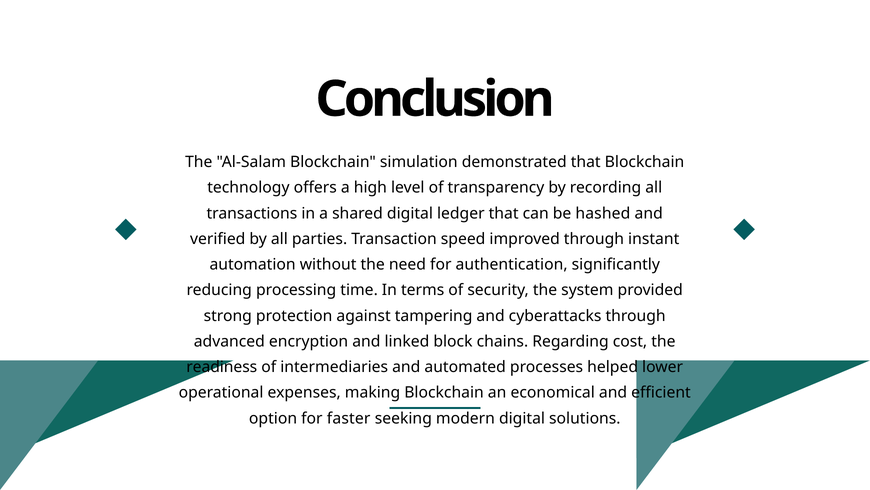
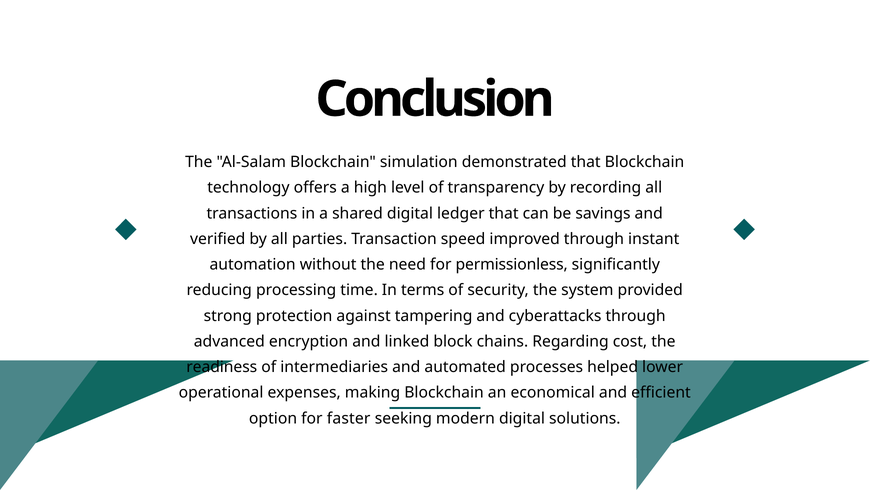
hashed: hashed -> savings (603, 213)
authentication: authentication -> permissionless (512, 264)
